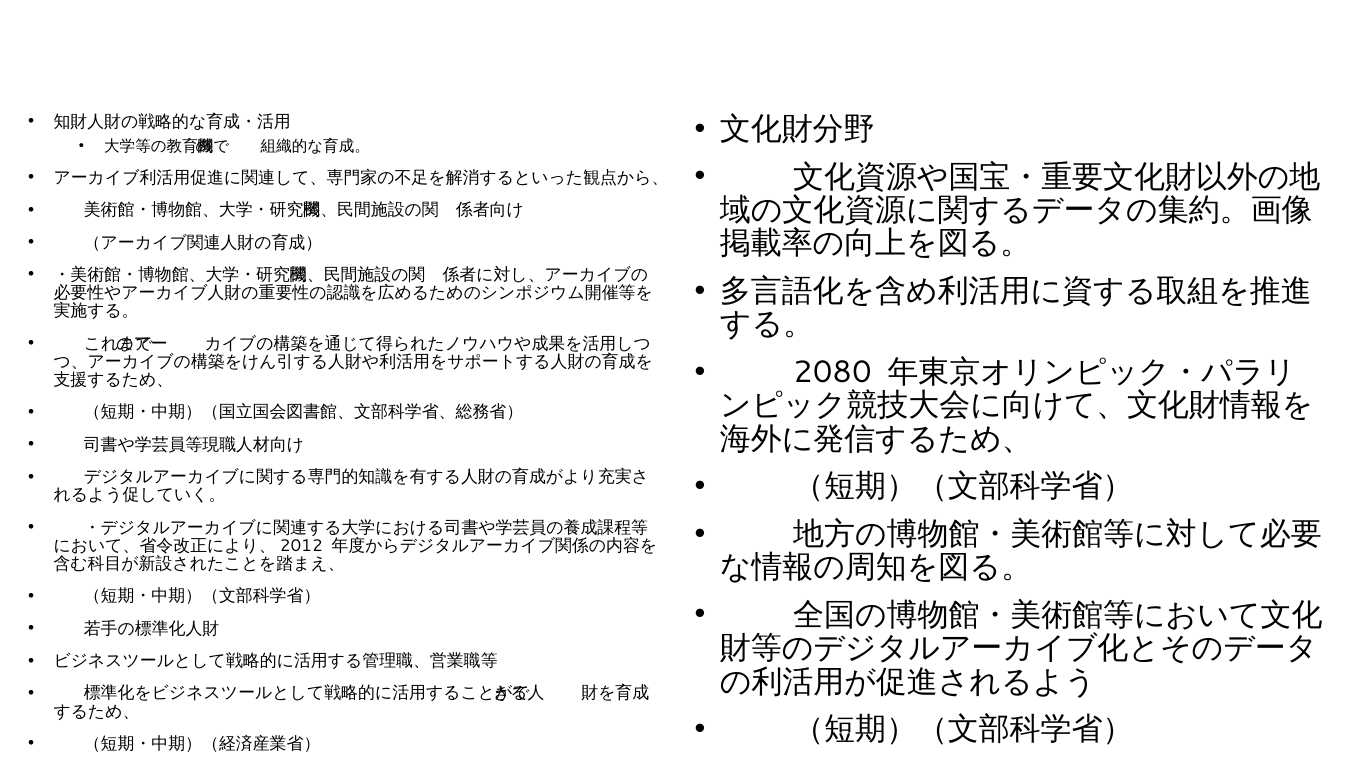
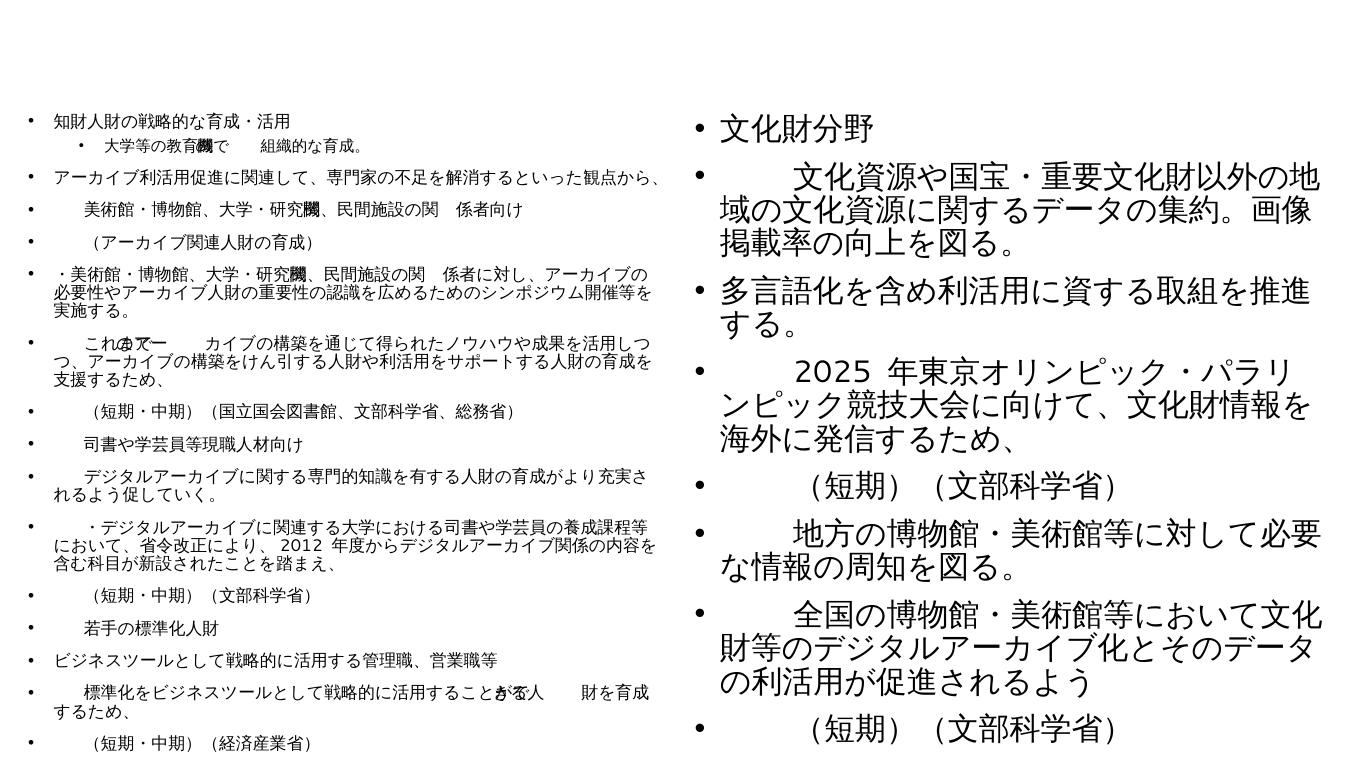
2080: 2080 -> 2025 (832, 372)
